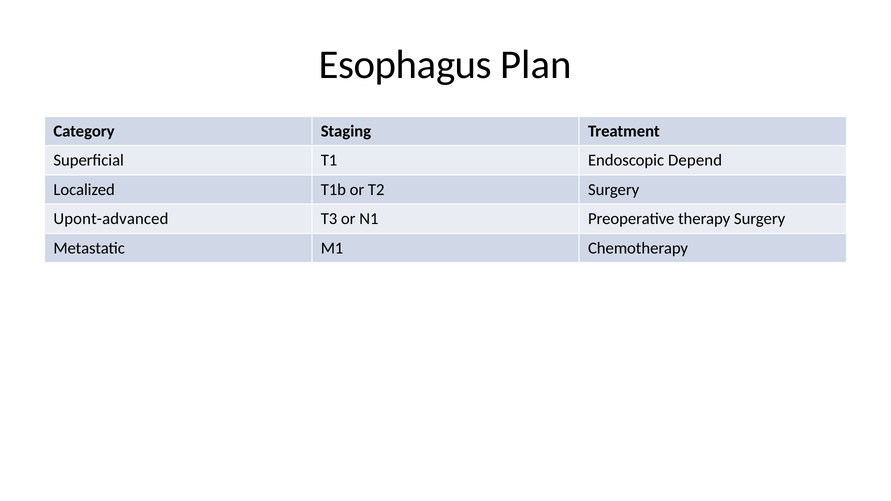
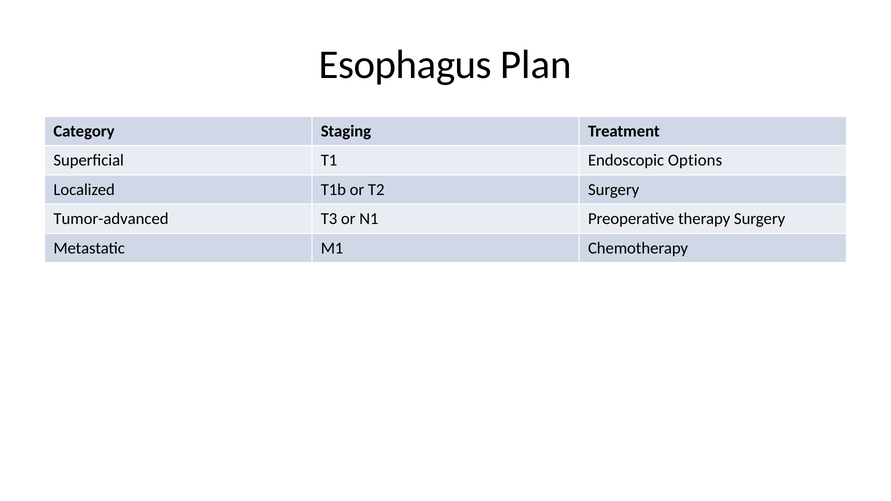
Depend: Depend -> Options (695, 160)
Upont-advanced: Upont-advanced -> Tumor-advanced (111, 219)
